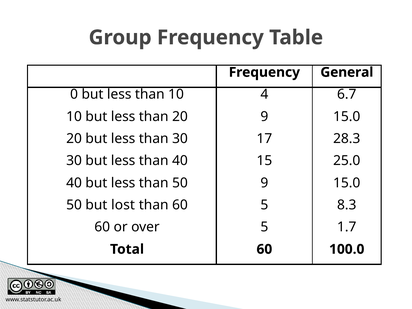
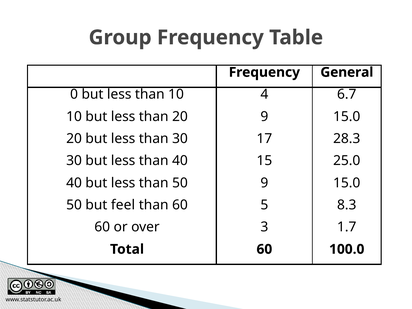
lost: lost -> feel (123, 205)
over 5: 5 -> 3 (264, 227)
